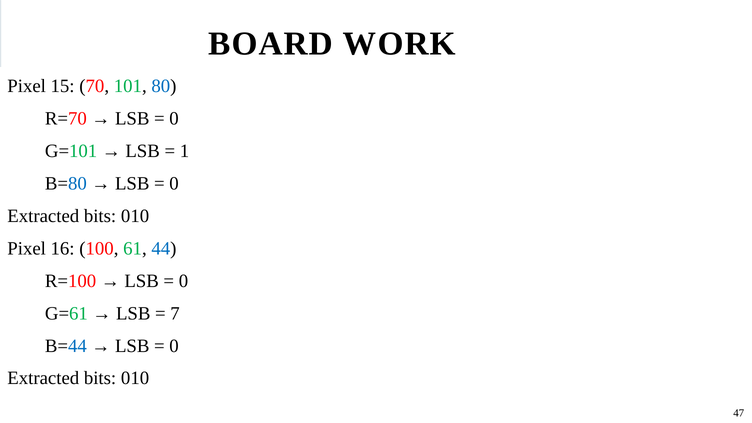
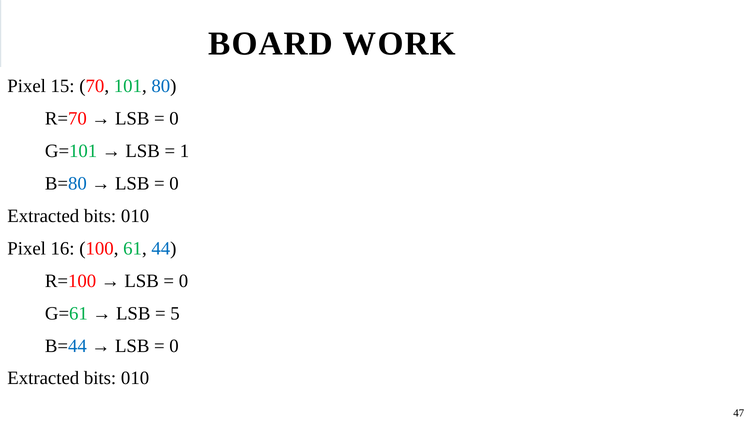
7: 7 -> 5 (175, 313)
